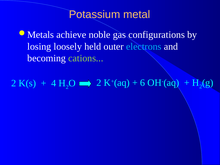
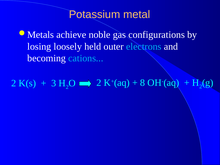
cations colour: light green -> light blue (86, 58)
6: 6 -> 8 (143, 83)
4: 4 -> 3 (54, 83)
